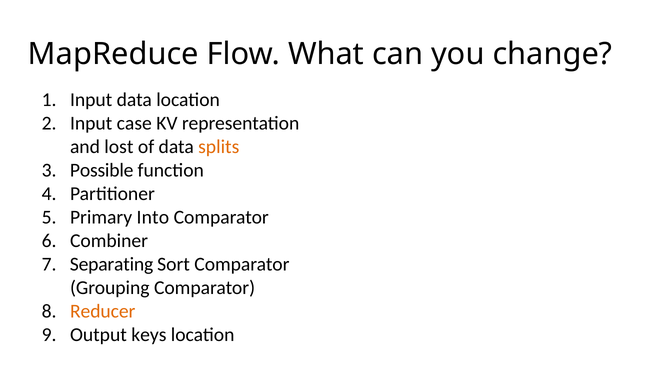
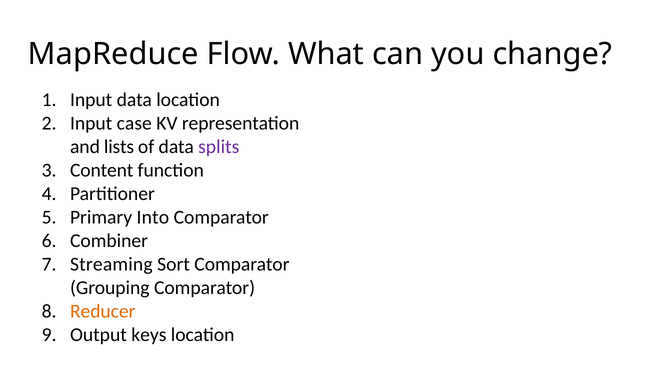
lost: lost -> lists (119, 147)
splits colour: orange -> purple (219, 147)
Possible: Possible -> Content (102, 170)
Separating: Separating -> Streaming (111, 264)
